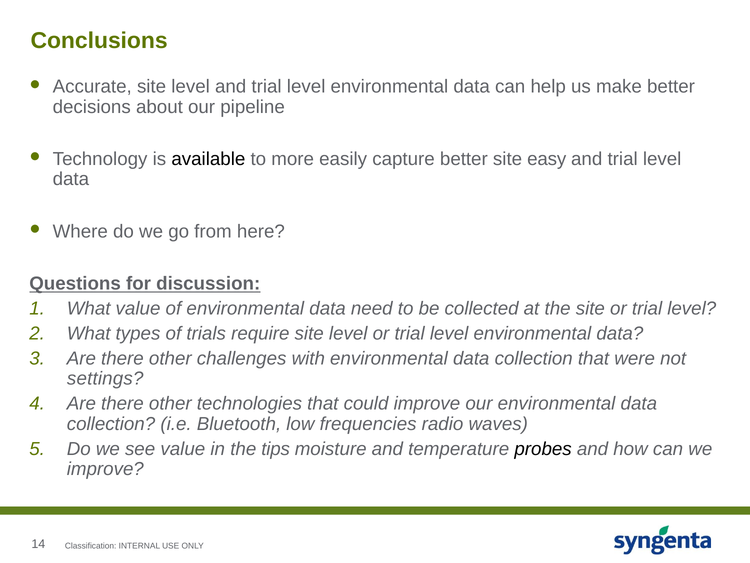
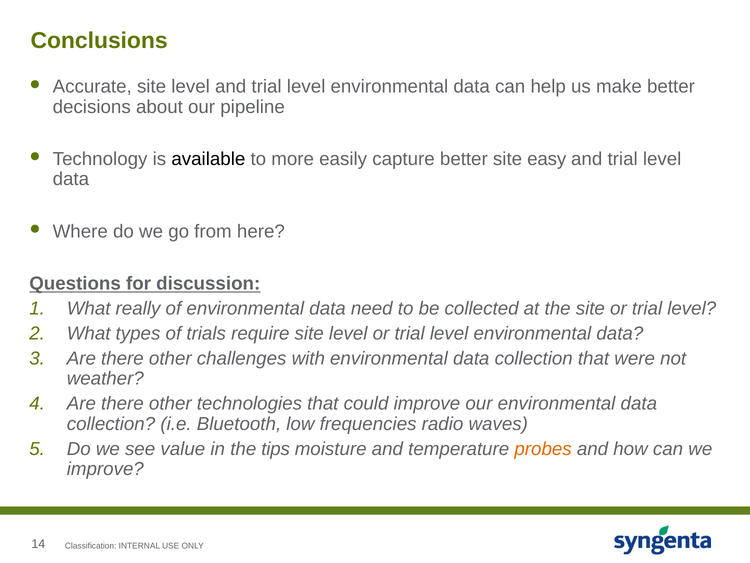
What value: value -> really (138, 308)
settings: settings -> weather (105, 378)
probes colour: black -> orange (543, 448)
